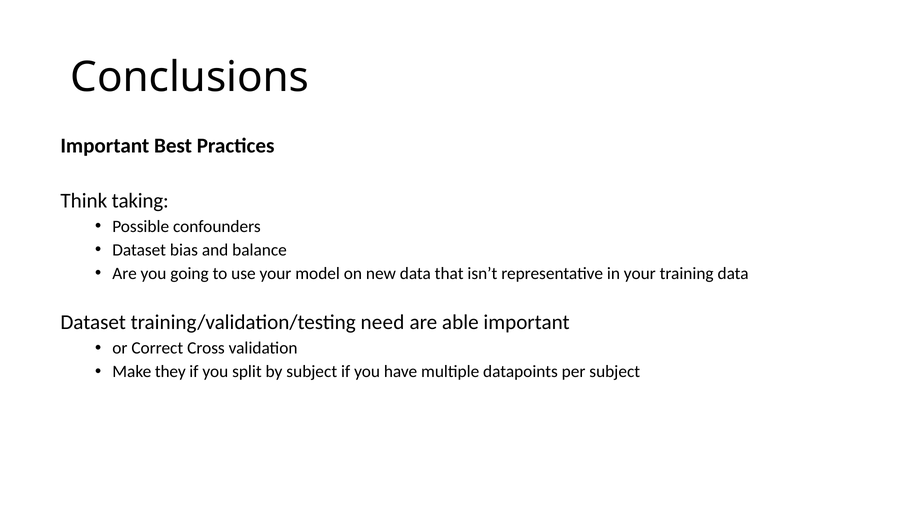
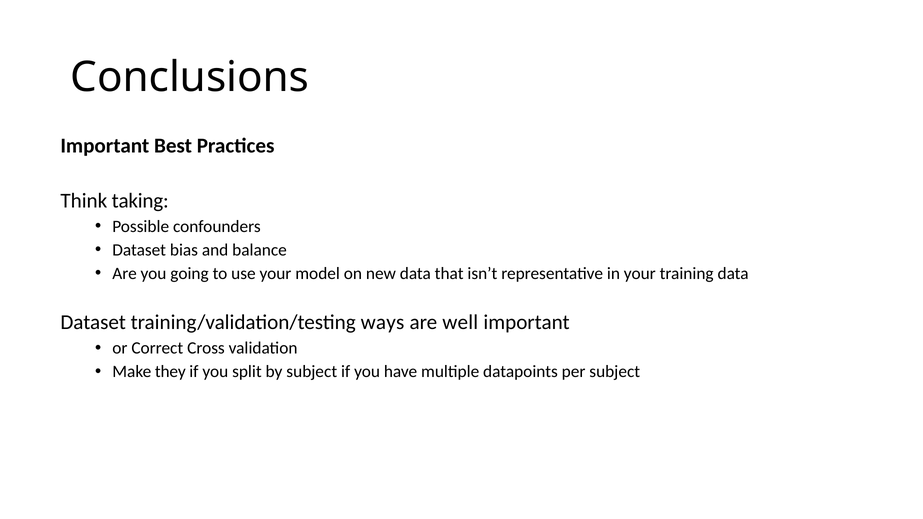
need: need -> ways (382, 322)
able: able -> well (460, 322)
